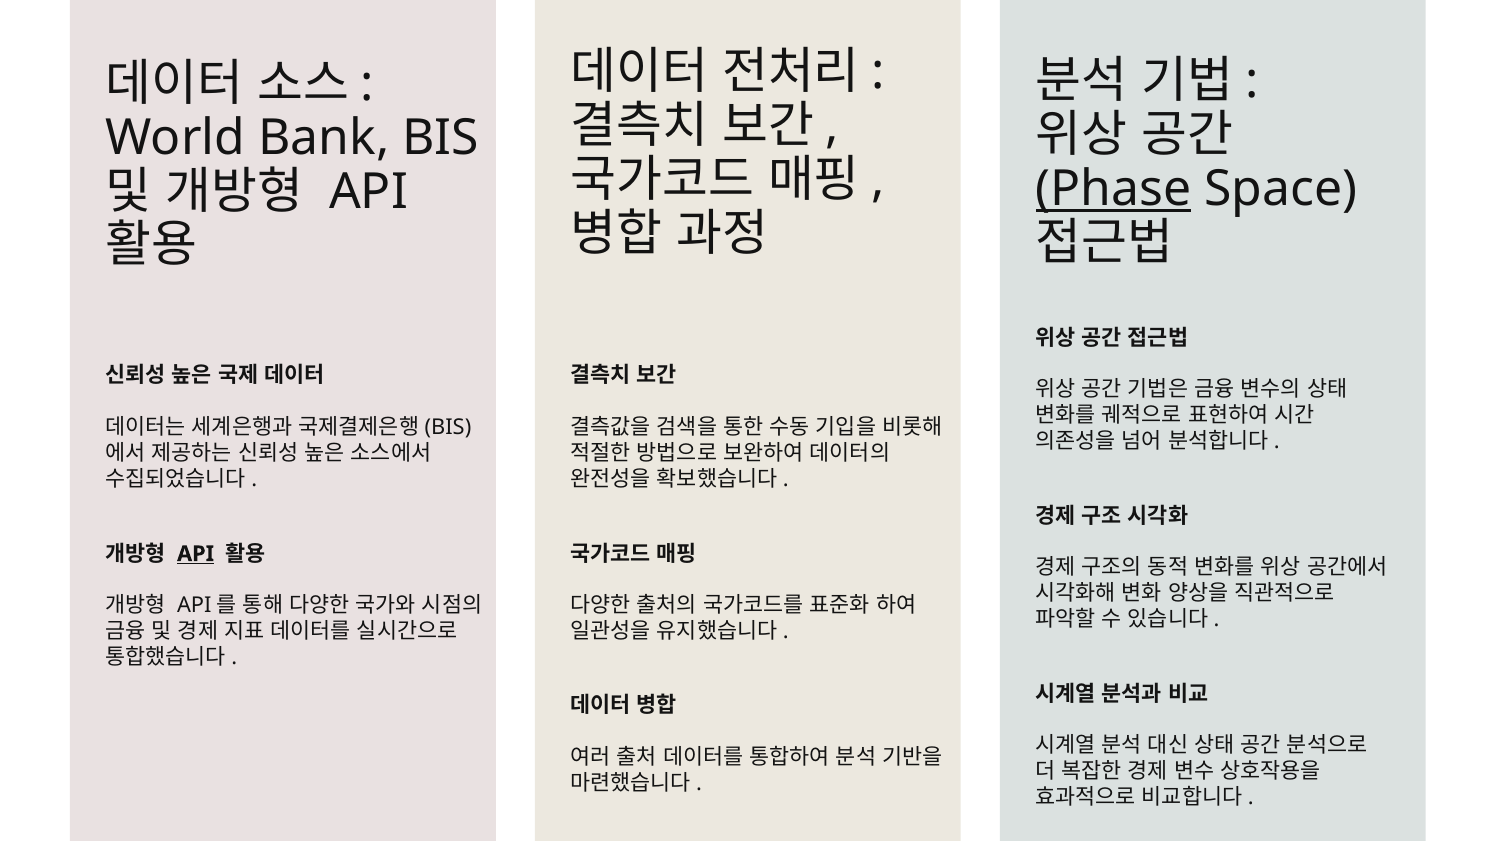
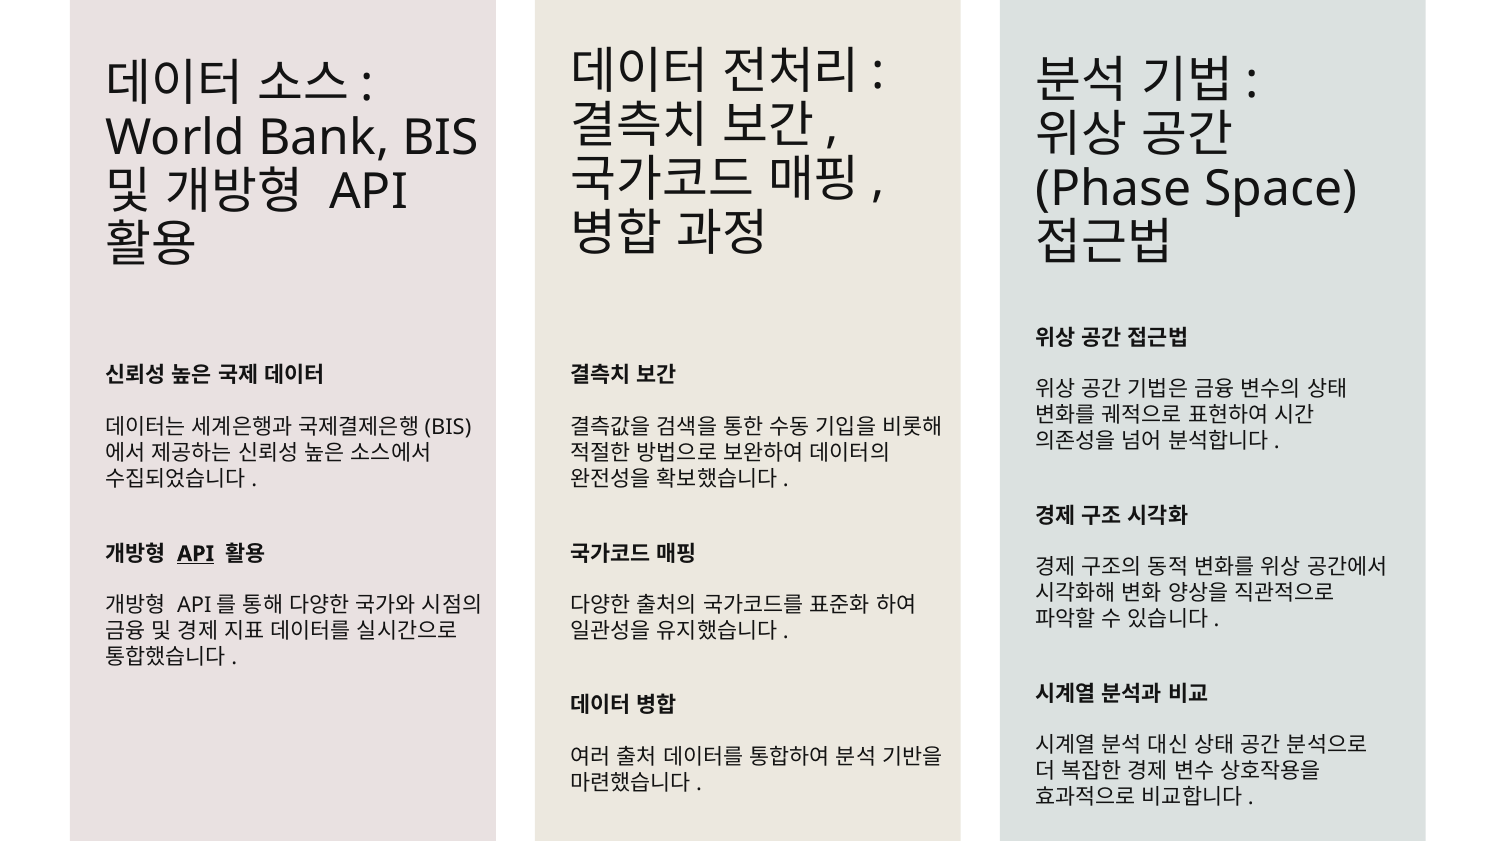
Phase underline: present -> none (1113, 189)
